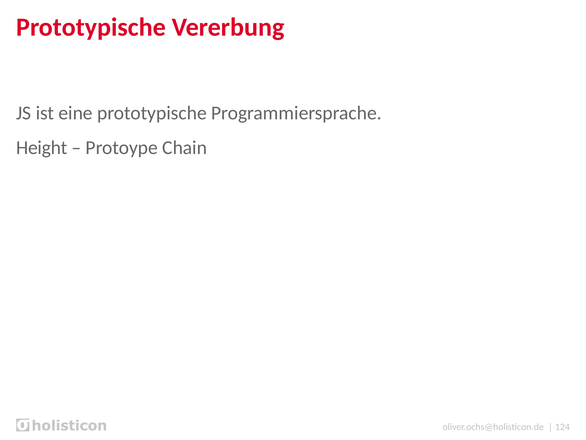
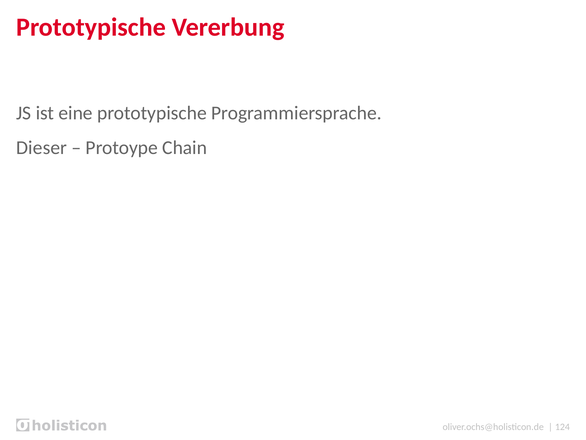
Height: Height -> Dieser (42, 148)
